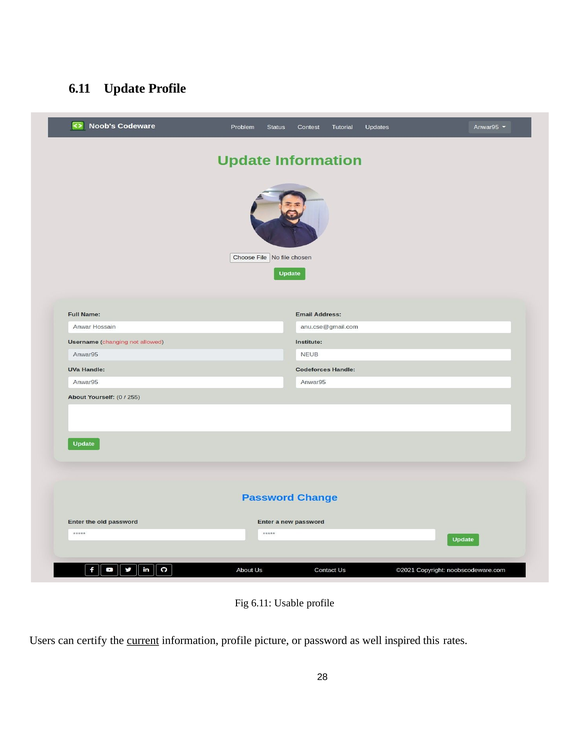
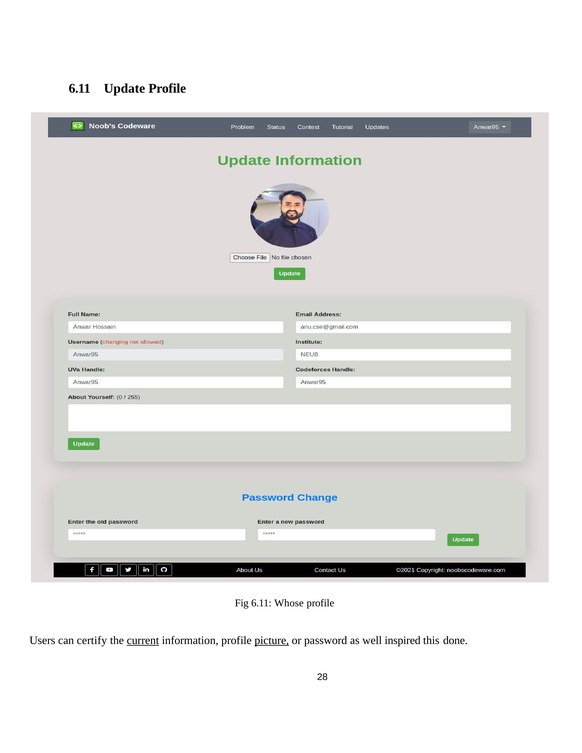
Usable: Usable -> Whose (289, 603)
picture underline: none -> present (272, 641)
rates: rates -> done (455, 641)
